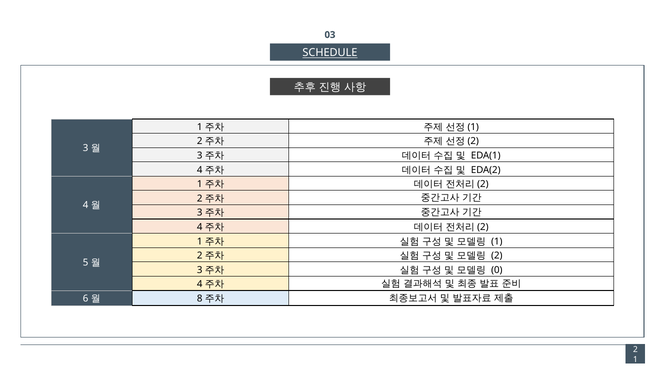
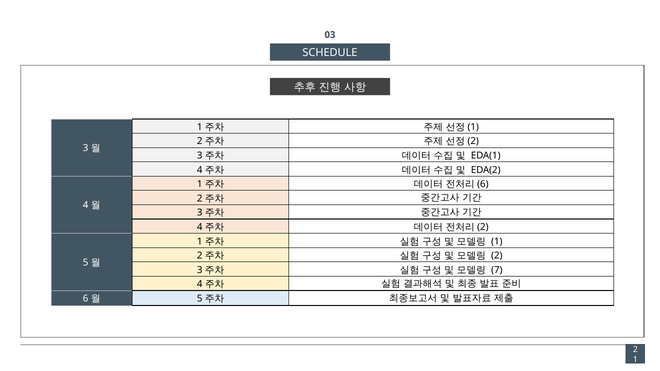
SCHEDULE underline: present -> none (330, 53)
2: 2 -> 6 (483, 184)
0: 0 -> 7 (497, 270)
8: 8 -> 5 (200, 299)
